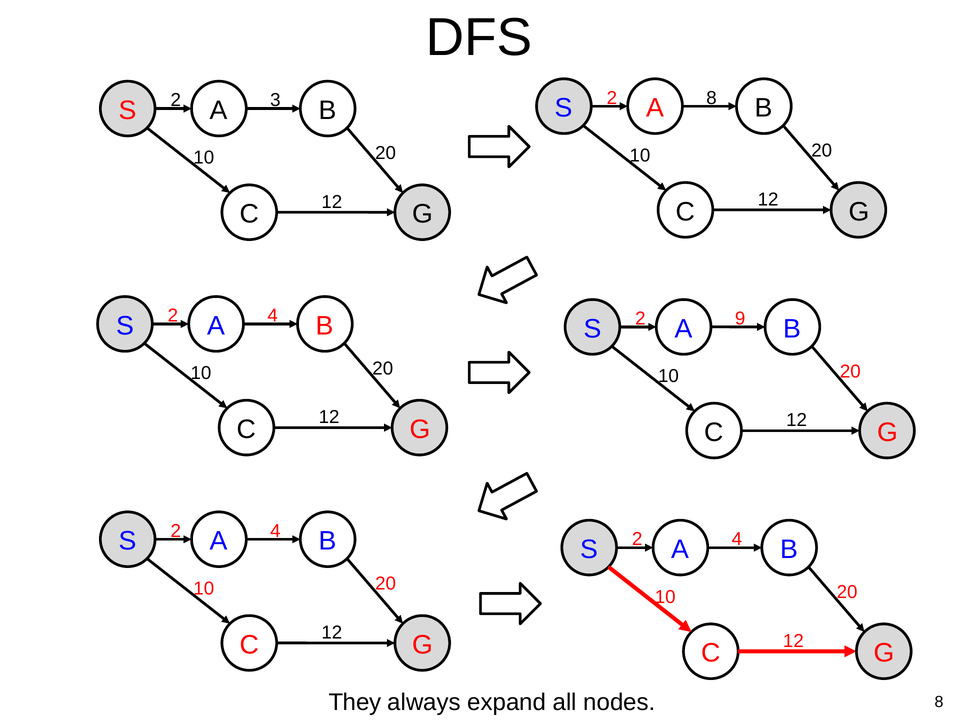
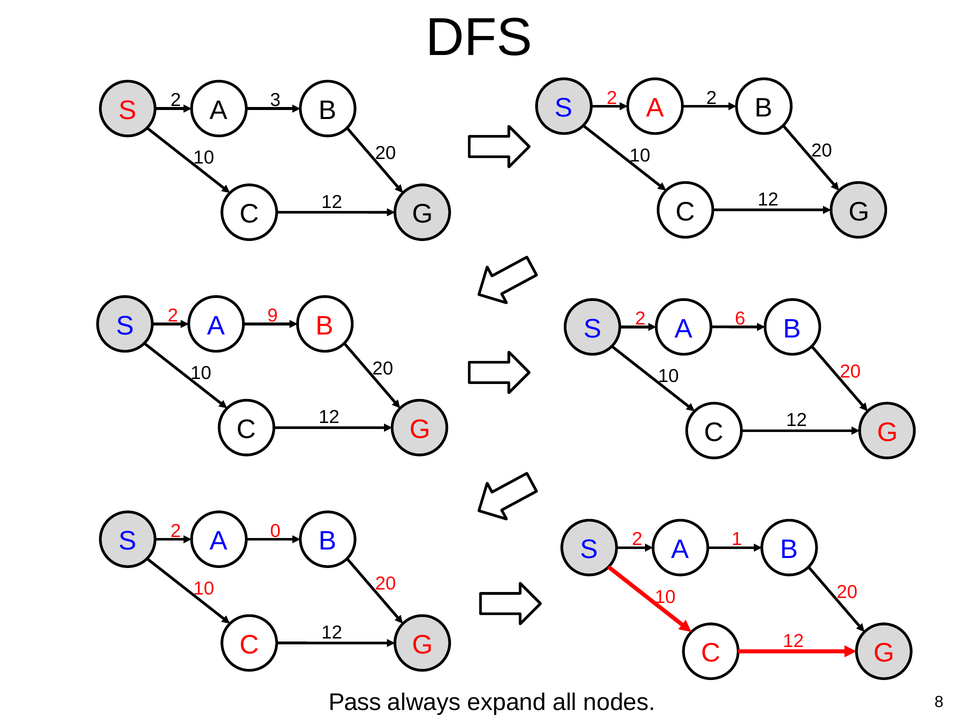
2 8: 8 -> 2 (712, 98)
4: 4 -> 9 (273, 315)
9: 9 -> 6 (740, 318)
4: 4 -> 0 (275, 531)
4: 4 -> 1 (737, 539)
They: They -> Pass (355, 702)
